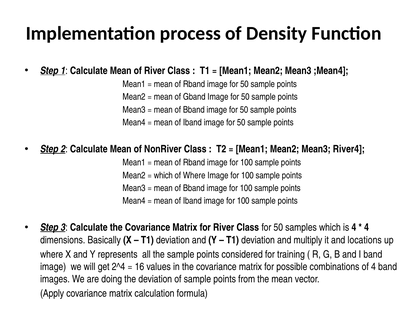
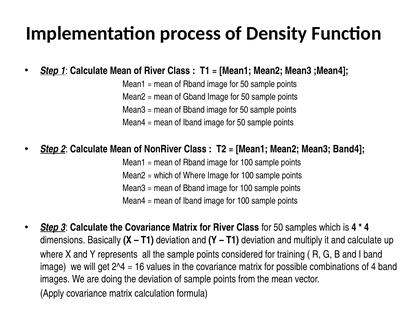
River4: River4 -> Band4 (349, 149)
and locations: locations -> calculate (365, 240)
